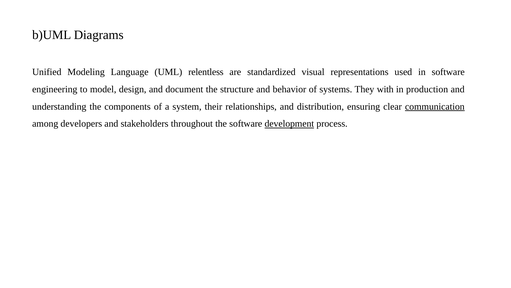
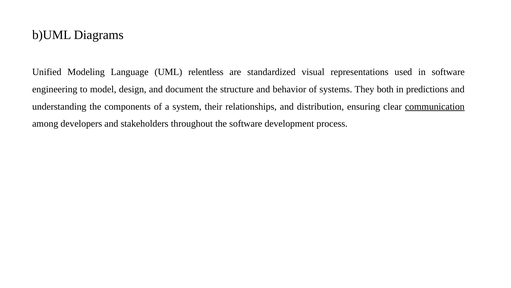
with: with -> both (385, 89)
production: production -> predictions (427, 89)
development underline: present -> none (289, 124)
